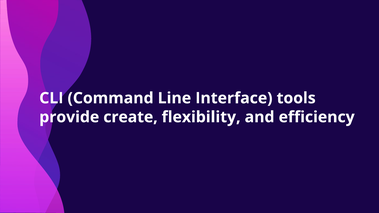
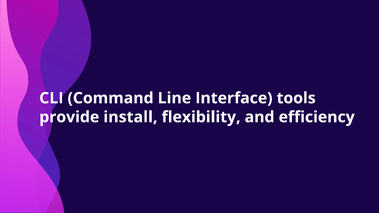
create: create -> install (130, 117)
